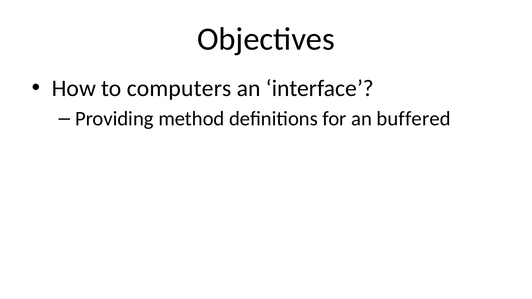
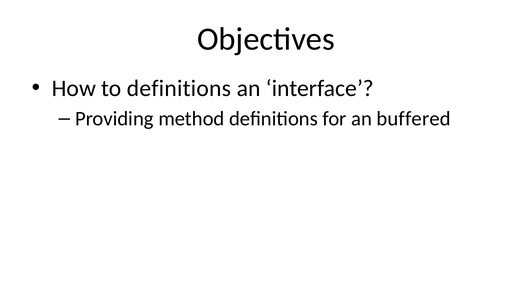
to computers: computers -> definitions (179, 88)
